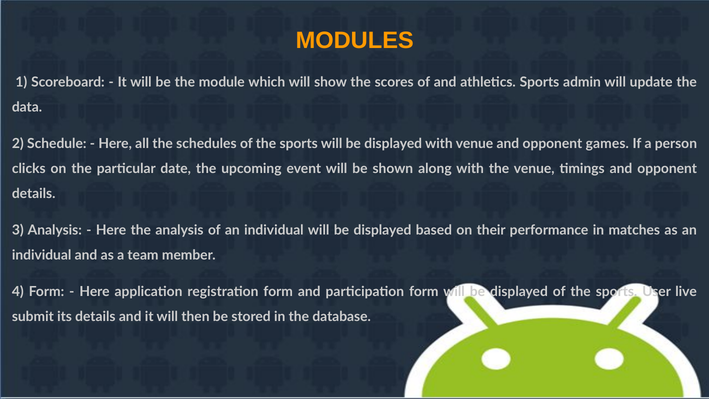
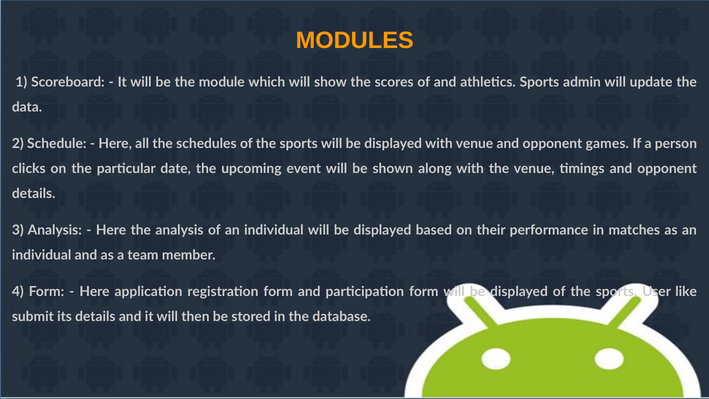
live: live -> like (686, 292)
